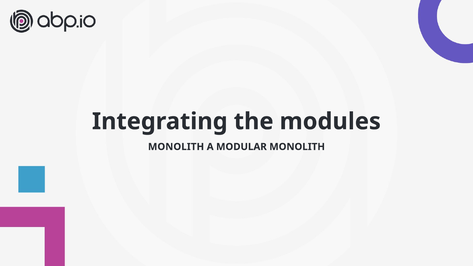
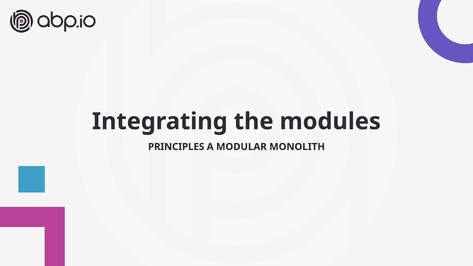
MONOLITH: MONOLITH -> PRINCIPLES (176, 147)
